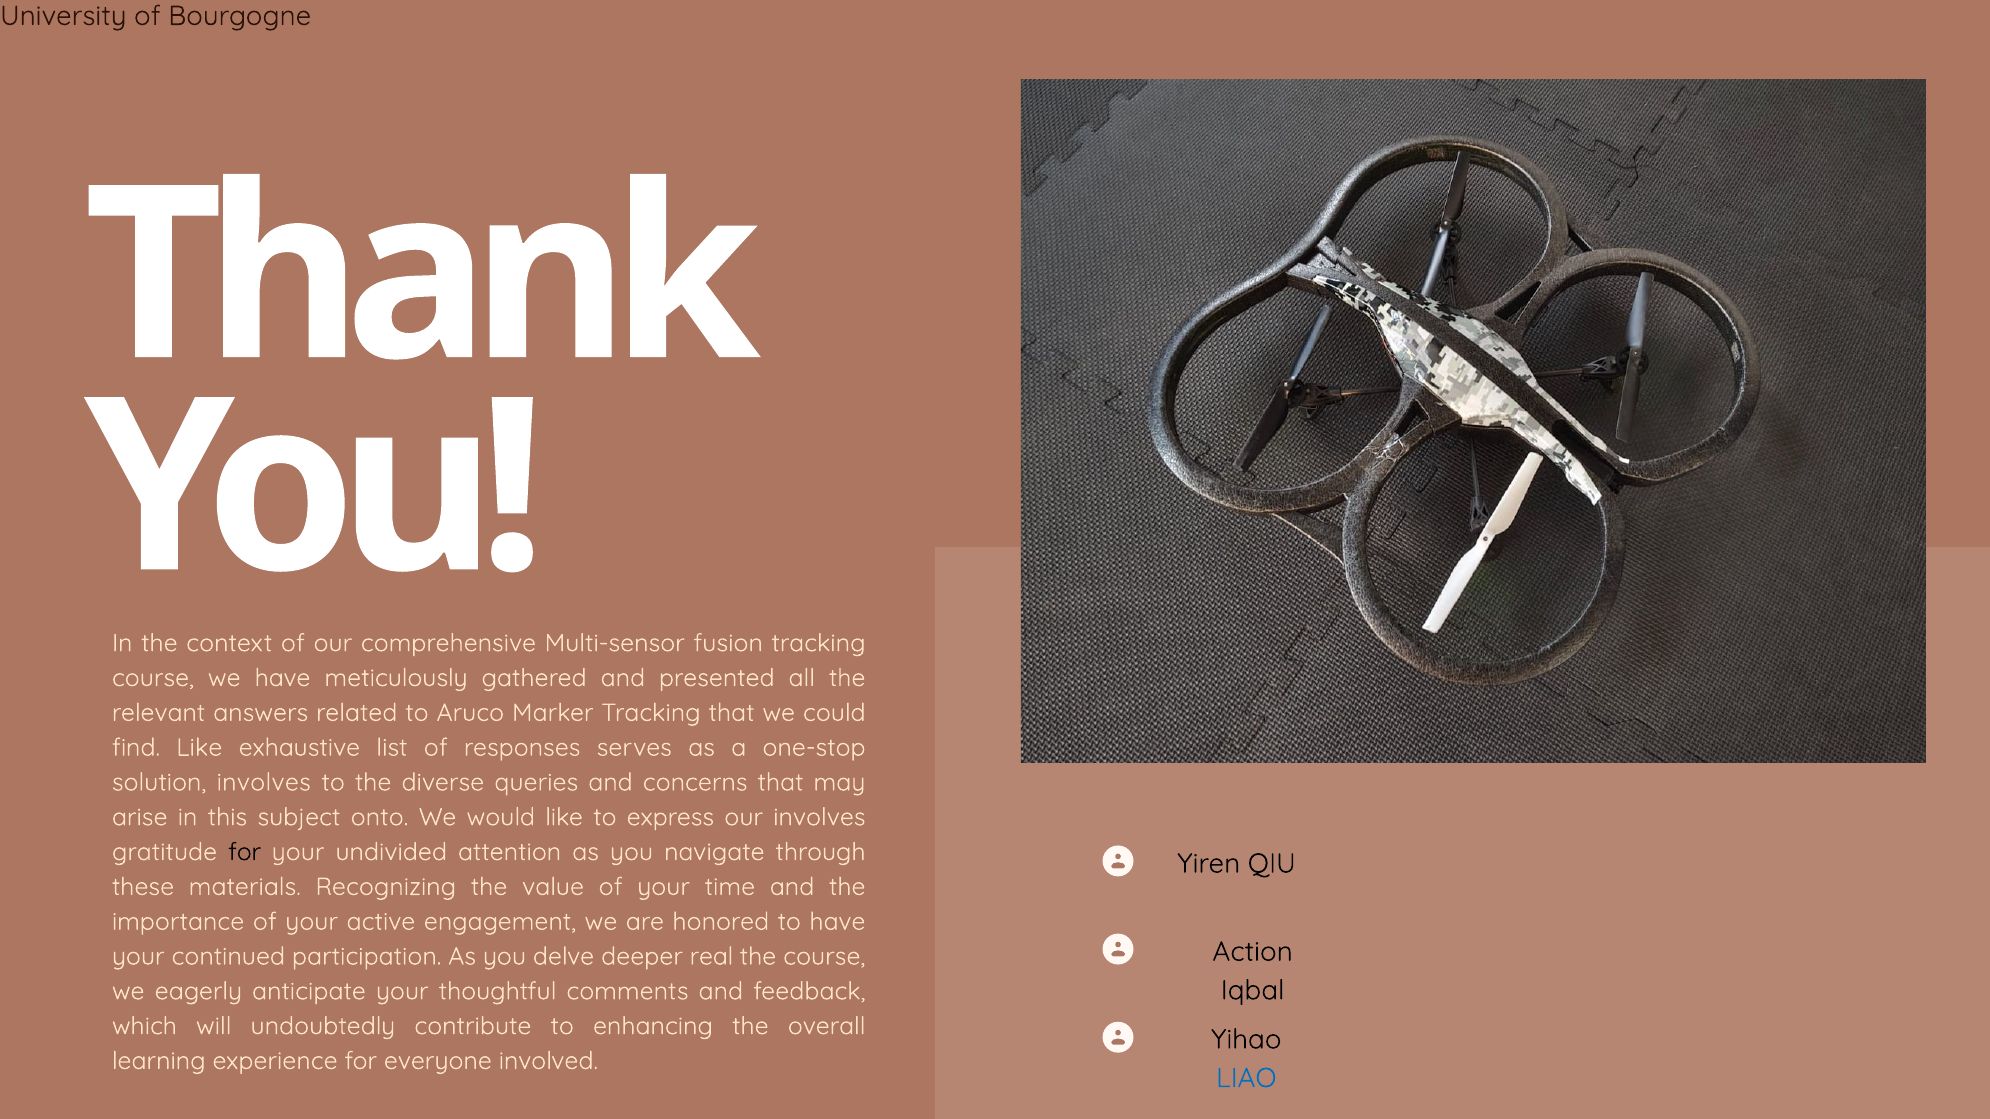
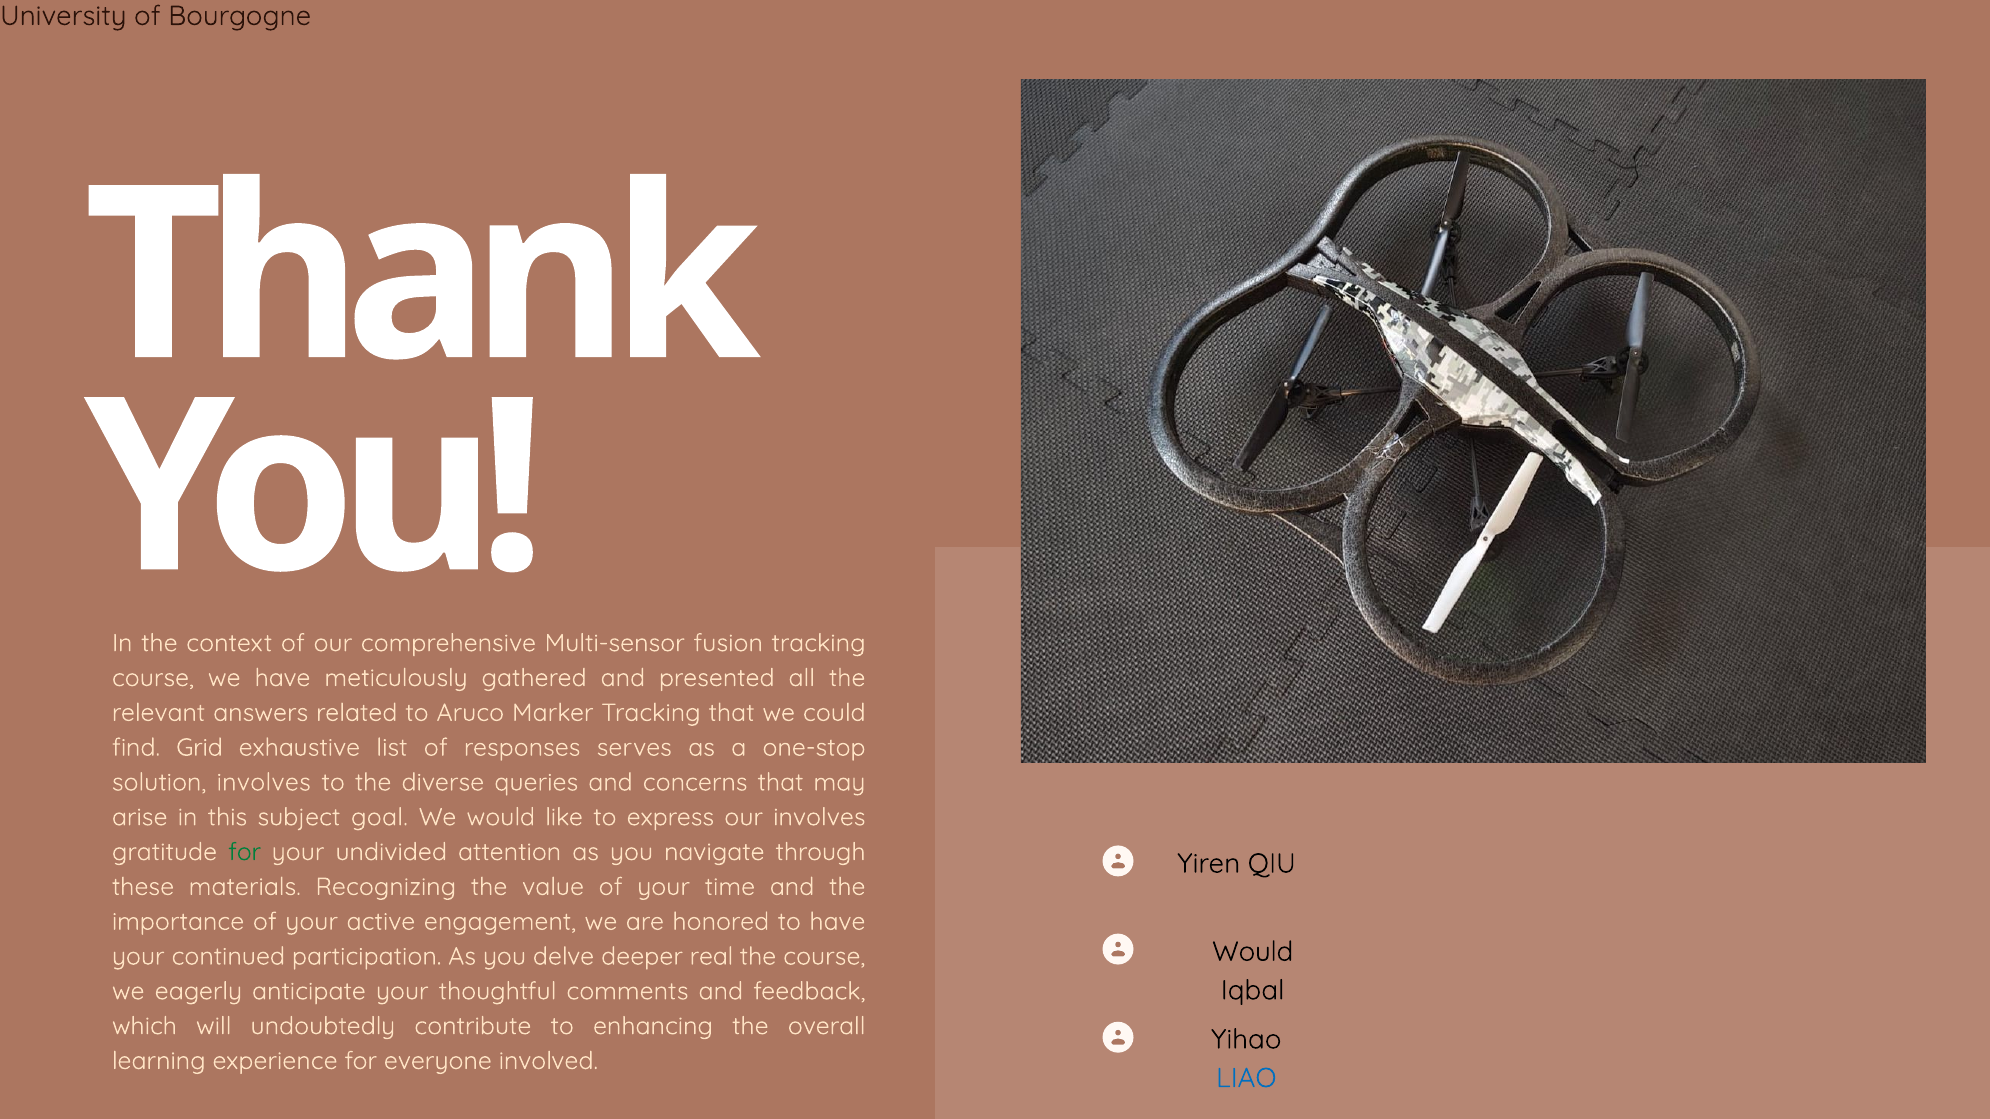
find Like: Like -> Grid (199, 748)
onto: onto -> goal (379, 817)
for colour: black -> green (245, 852)
Action: Action -> Would (1253, 952)
